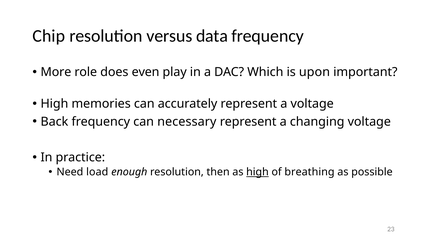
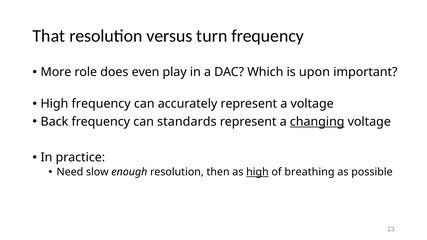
Chip: Chip -> That (49, 36)
data: data -> turn (212, 36)
High memories: memories -> frequency (101, 104)
necessary: necessary -> standards (187, 122)
changing underline: none -> present (317, 122)
load: load -> slow (97, 172)
